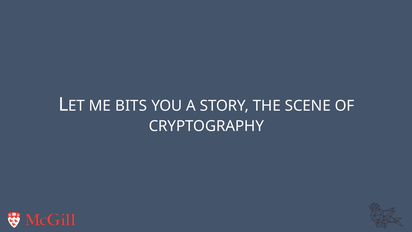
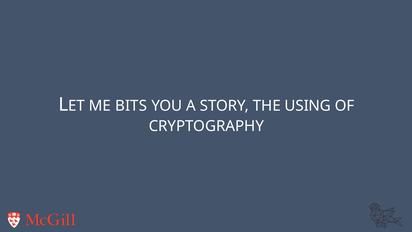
SCENE: SCENE -> USING (308, 106)
